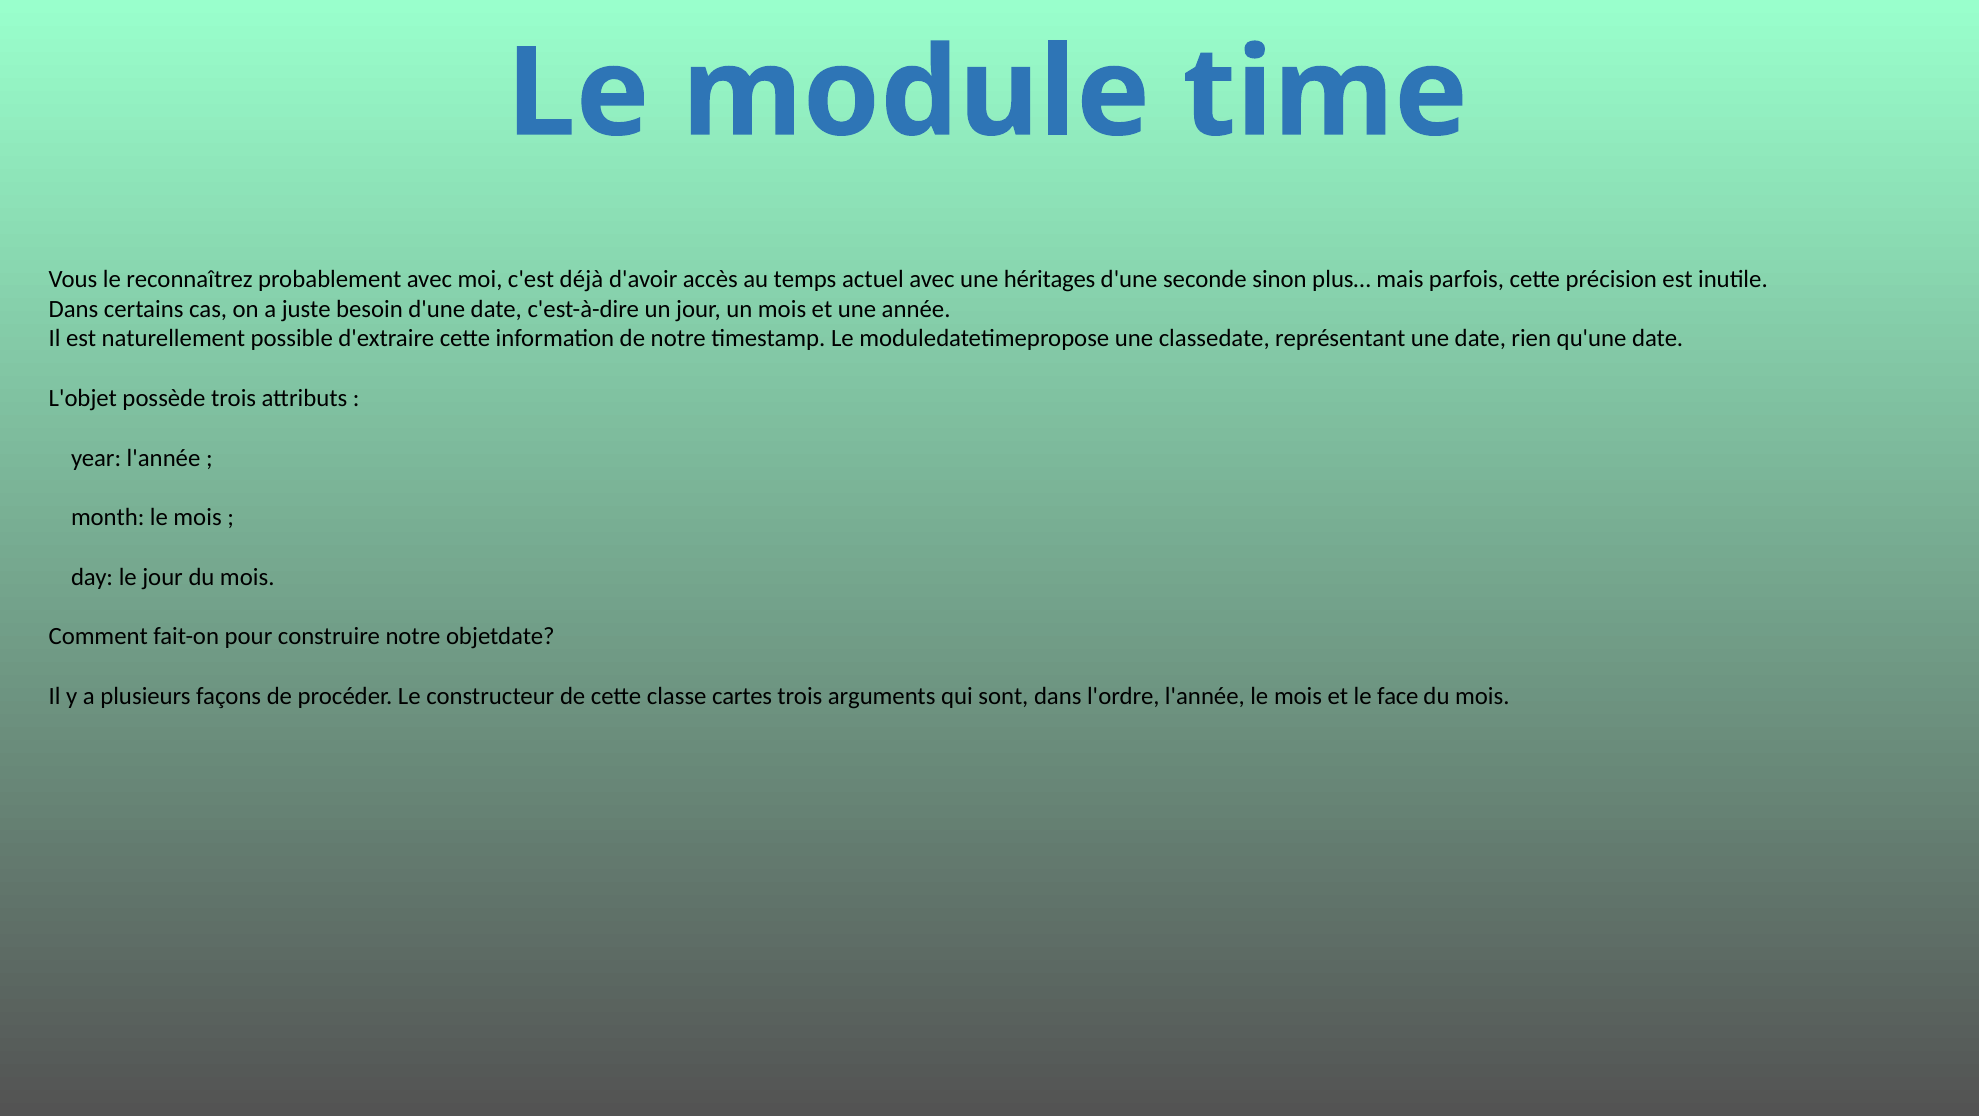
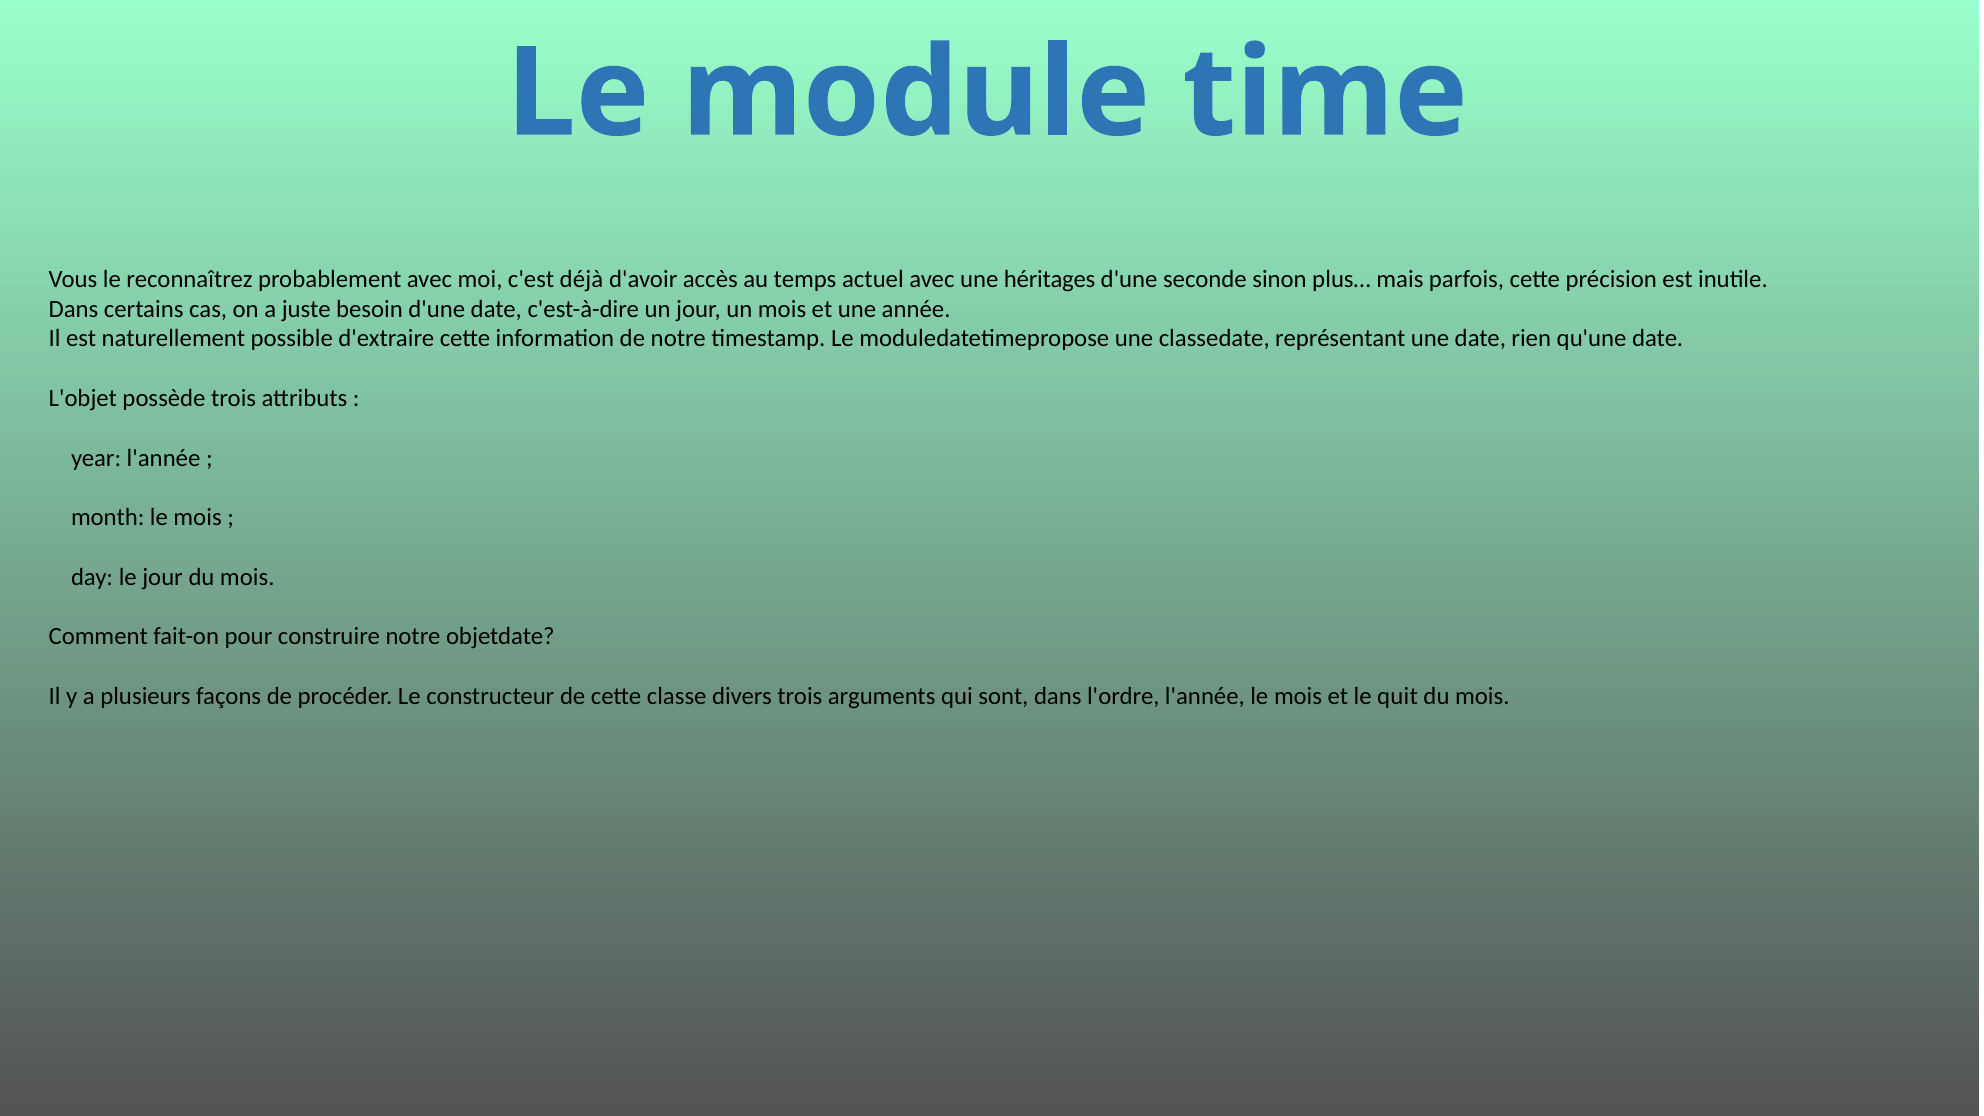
cartes: cartes -> divers (742, 696)
face: face -> quit (1398, 696)
